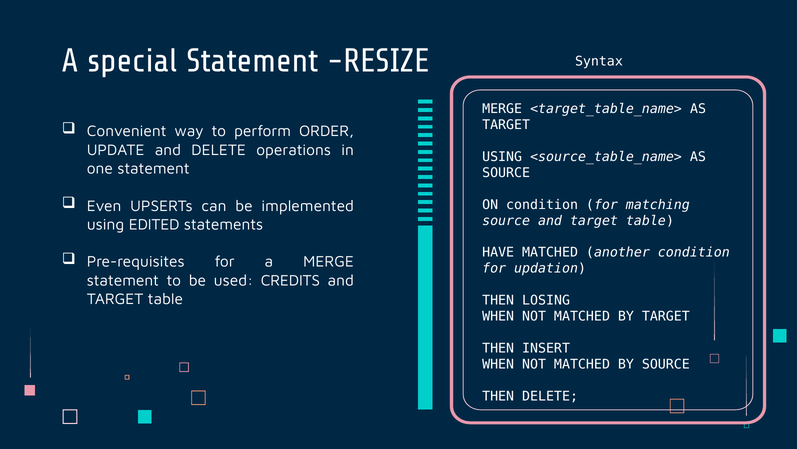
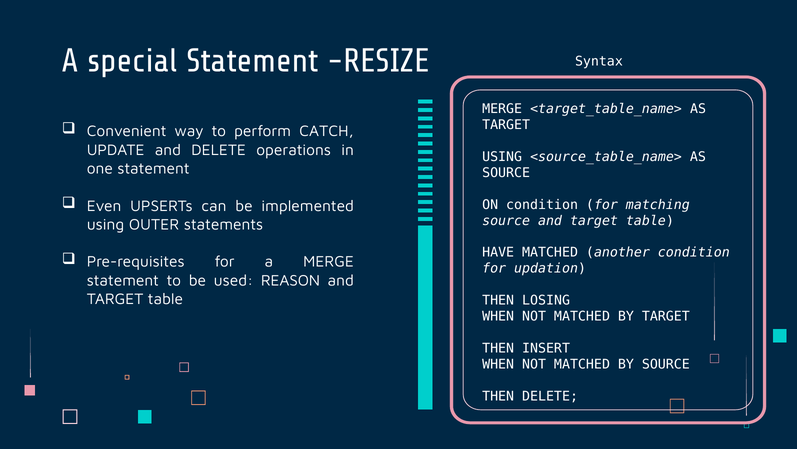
ORDER: ORDER -> CATCH (326, 131)
EDITED: EDITED -> OUTER (154, 224)
CREDITS: CREDITS -> REASON (290, 280)
